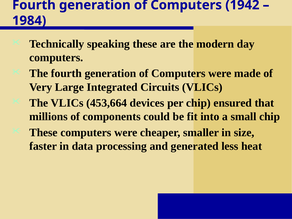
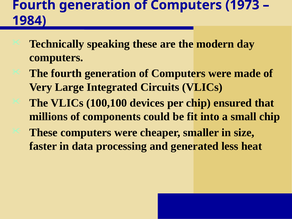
1942: 1942 -> 1973 (242, 5)
453,664: 453,664 -> 100,100 (107, 103)
